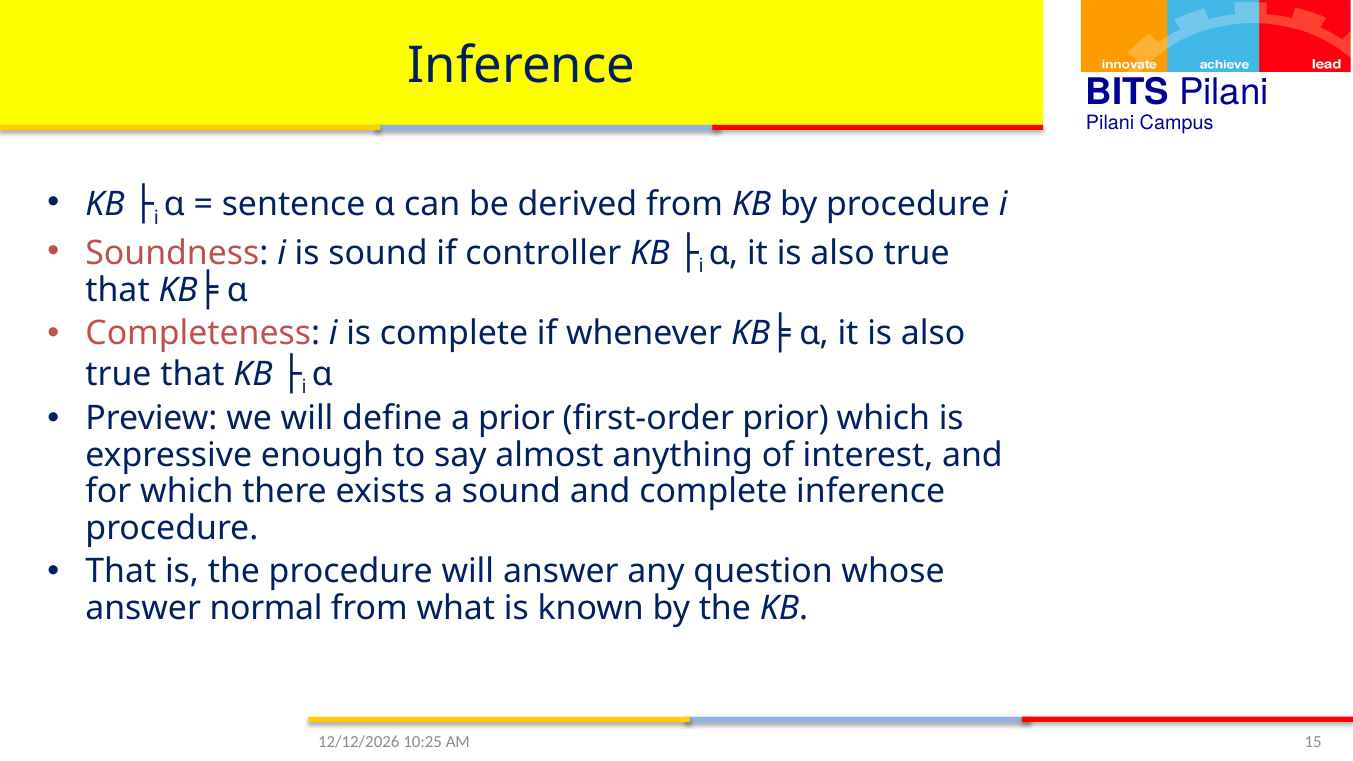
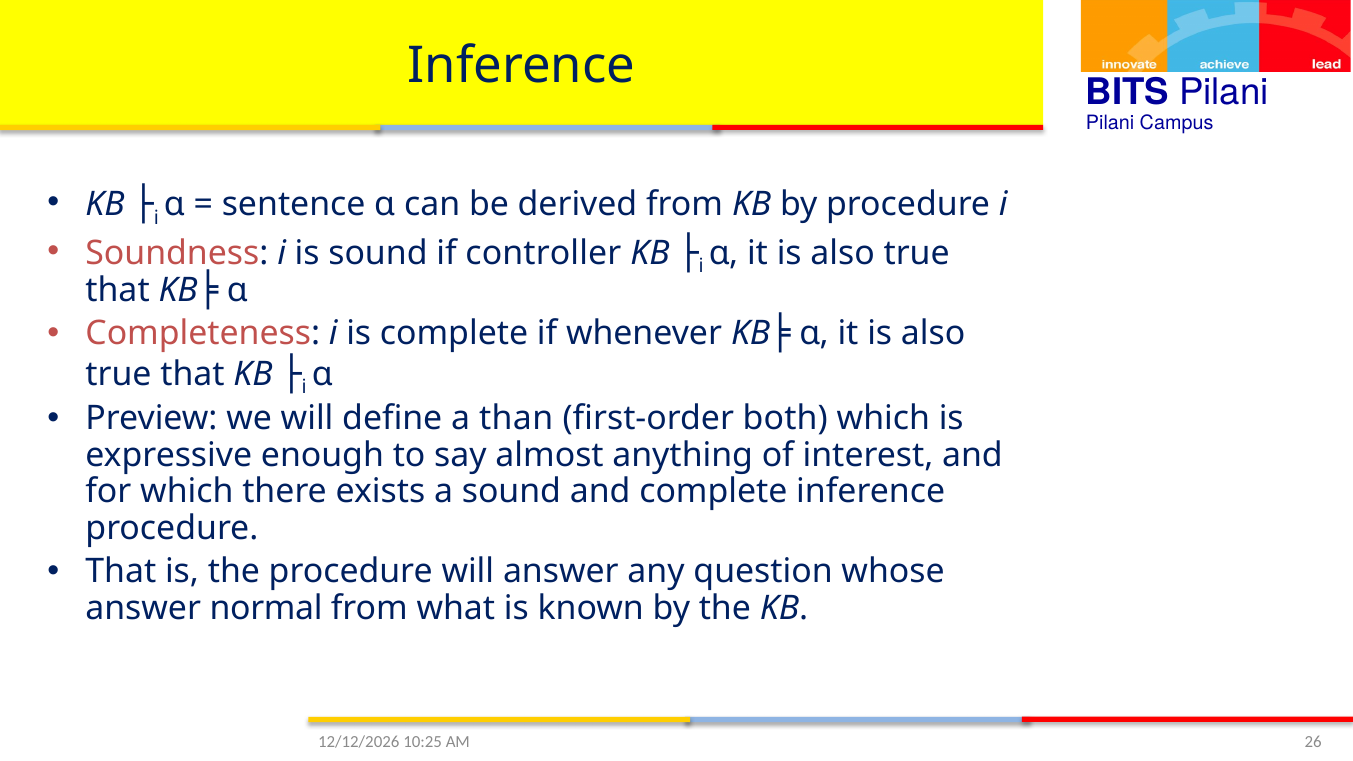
a prior: prior -> than (516, 419)
first-order prior: prior -> both (785, 419)
15: 15 -> 26 (1313, 742)
